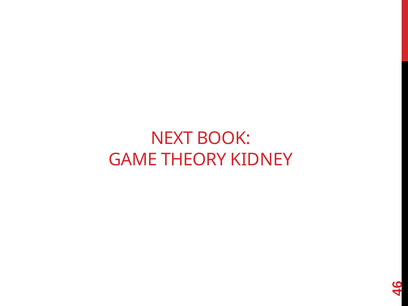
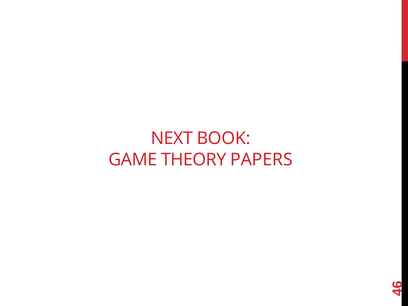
KIDNEY: KIDNEY -> PAPERS (262, 160)
